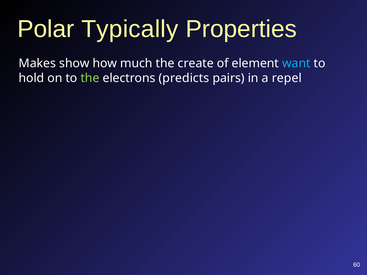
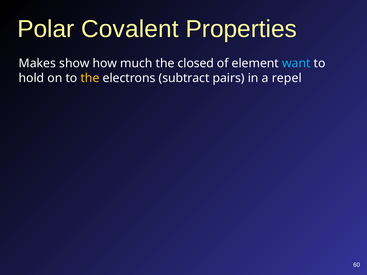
Typically: Typically -> Covalent (130, 29)
create: create -> closed (196, 63)
the colour: light green -> yellow (90, 78)
predicts: predicts -> subtract (184, 78)
